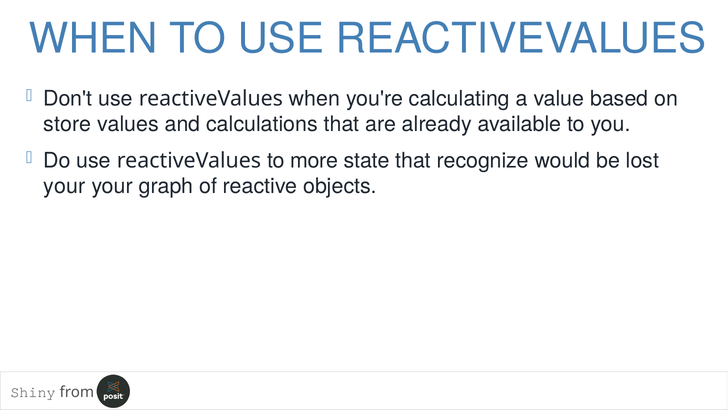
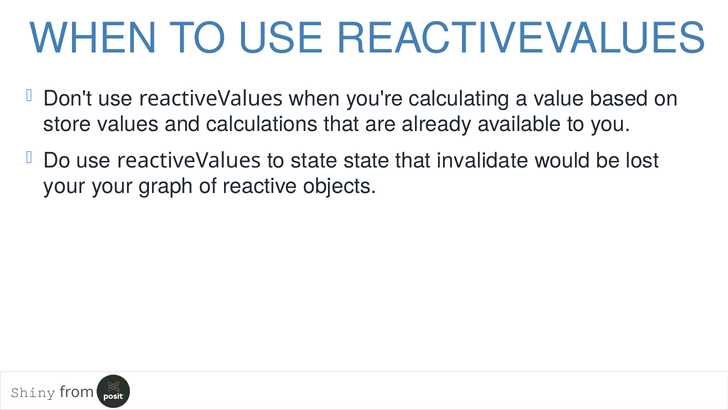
to more: more -> state (314, 161)
recognize: recognize -> invalidate (483, 161)
